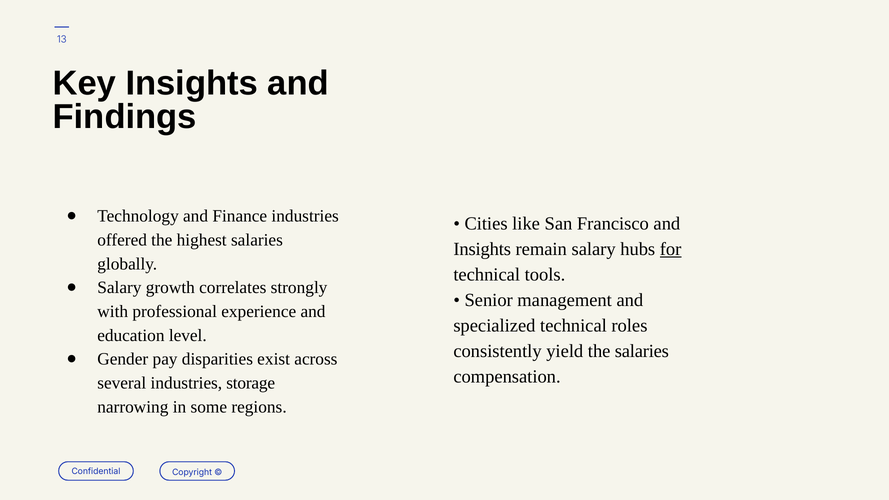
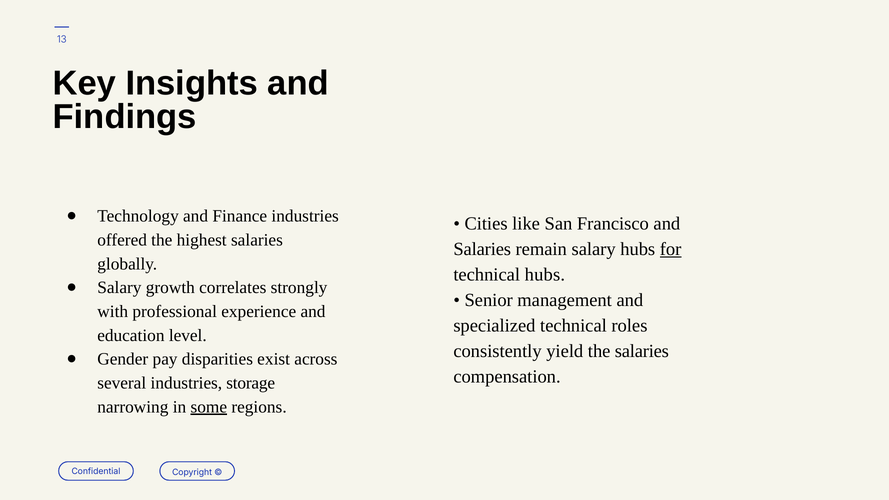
Insights: Insights -> Salaries (482, 249)
technical tools: tools -> hubs (545, 275)
some underline: none -> present (209, 407)
